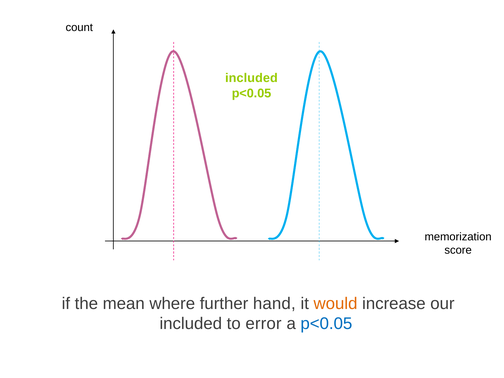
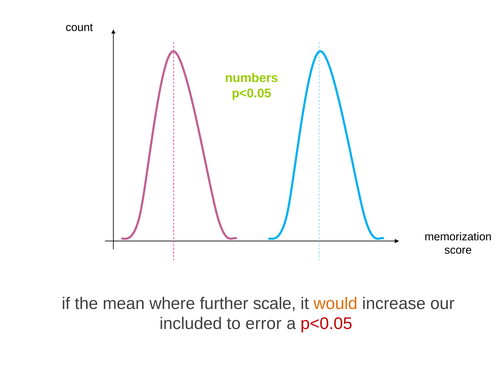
included: included -> numbers (251, 78)
hand: hand -> scale (274, 304)
p<0.05 colour: blue -> red (326, 324)
